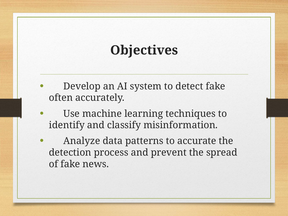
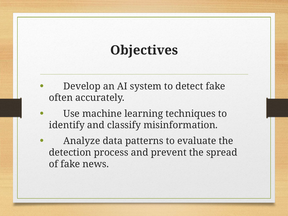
accurate: accurate -> evaluate (197, 141)
